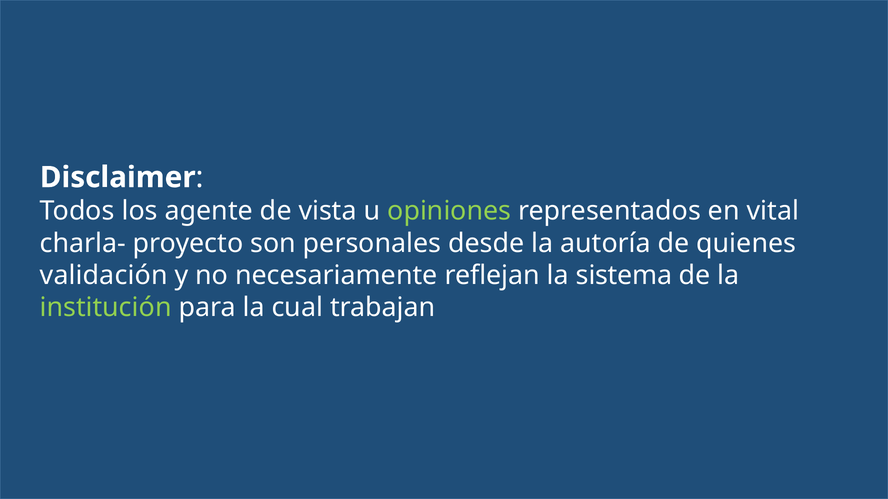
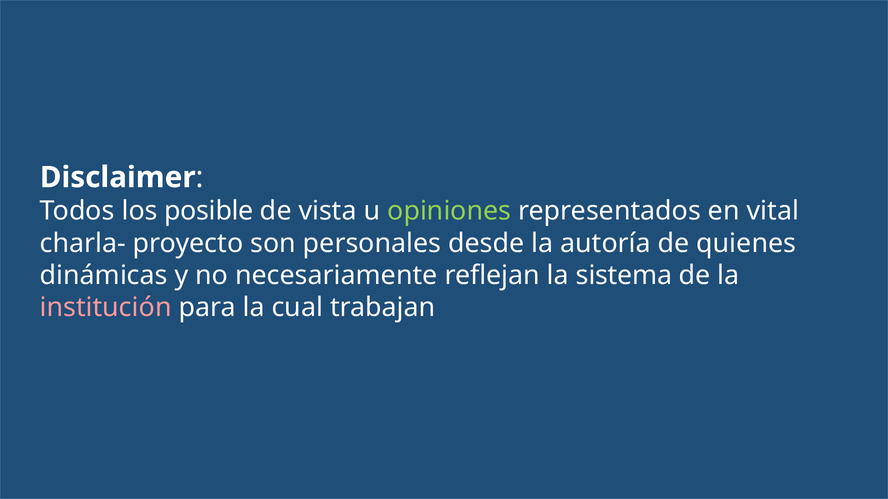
agente: agente -> posible (209, 211)
validación: validación -> dinámicas (104, 276)
institución colour: light green -> pink (106, 308)
